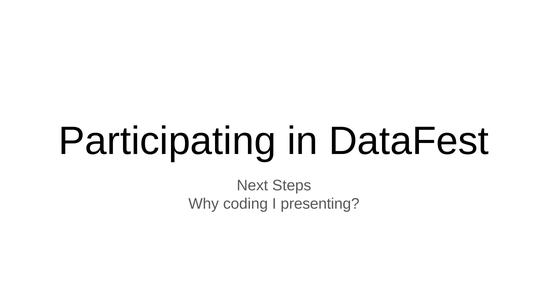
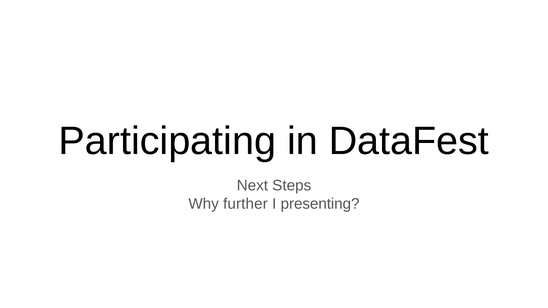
coding: coding -> further (245, 204)
